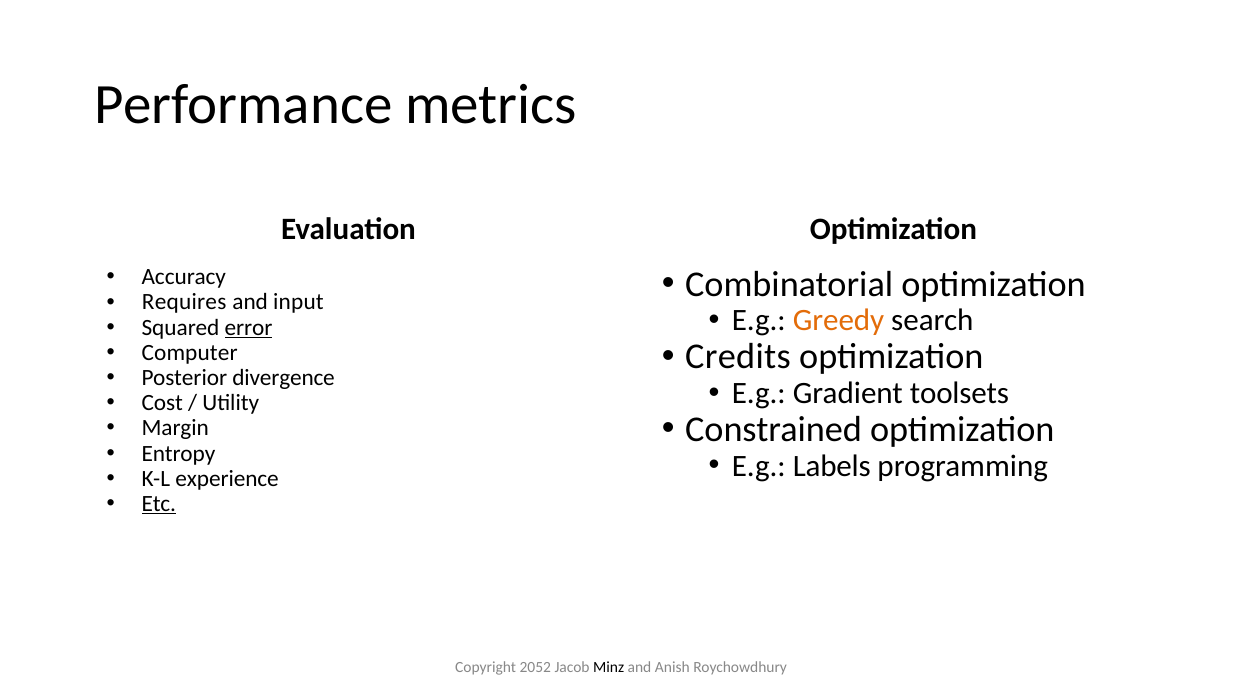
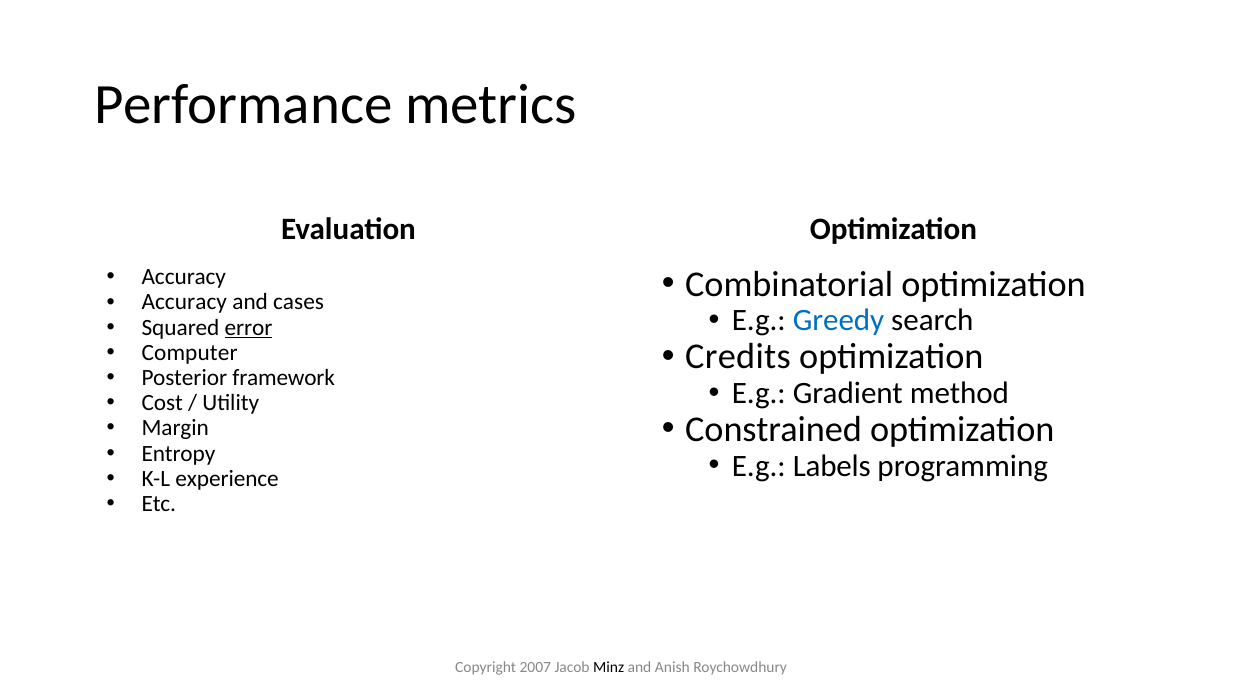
Requires: Requires -> Accuracy (184, 302)
input: input -> cases (299, 302)
Greedy colour: orange -> blue (839, 321)
divergence: divergence -> framework (284, 378)
toolsets: toolsets -> method (959, 393)
Etc underline: present -> none (159, 504)
2052: 2052 -> 2007 (535, 668)
